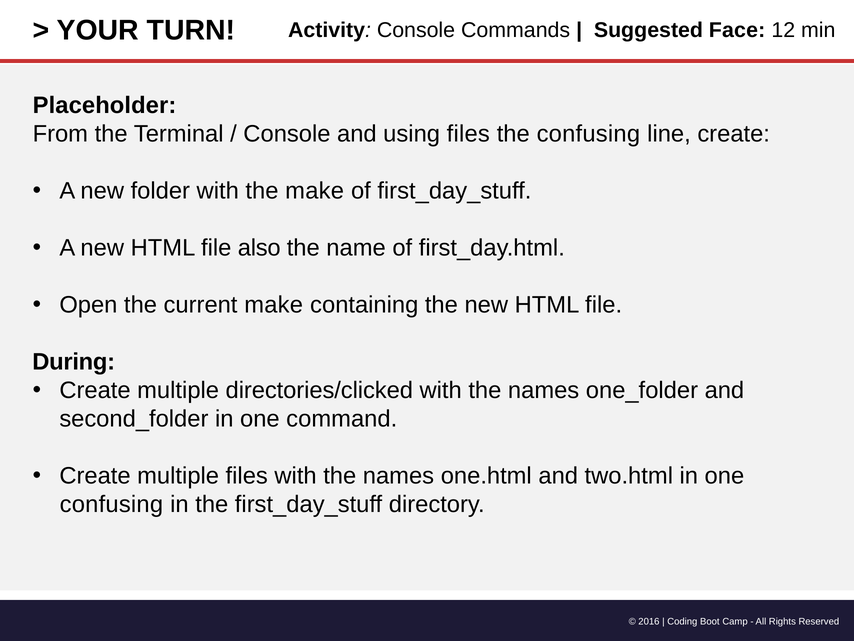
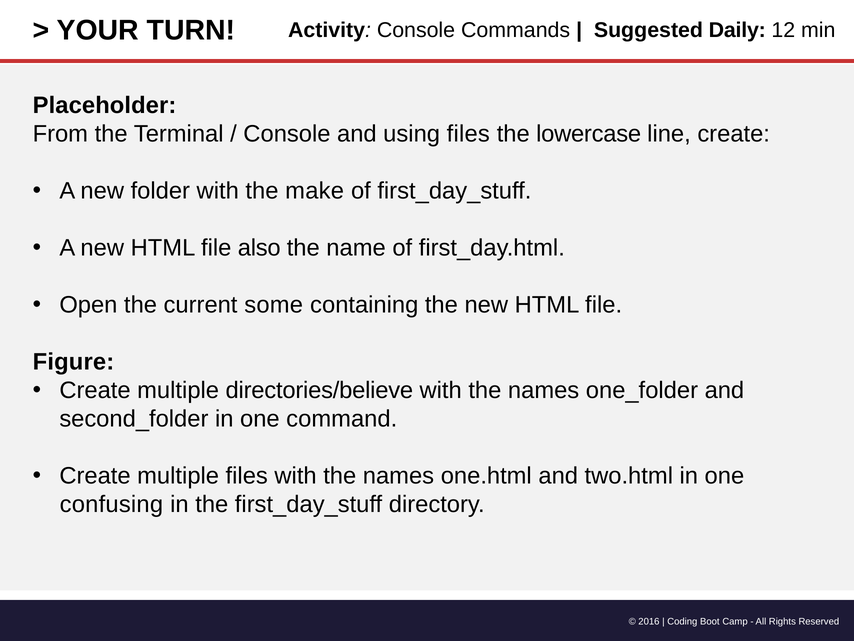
Face: Face -> Daily (737, 30)
the confusing: confusing -> lowercase (589, 134)
current make: make -> some (274, 305)
During: During -> Figure (73, 362)
directories/clicked: directories/clicked -> directories/believe (319, 390)
